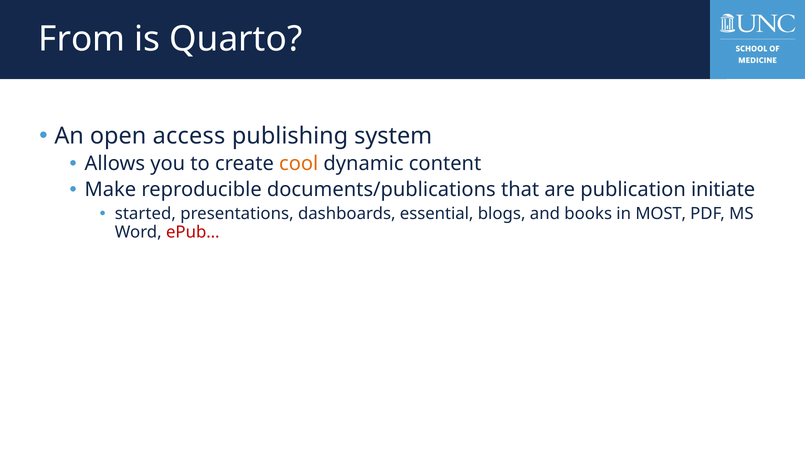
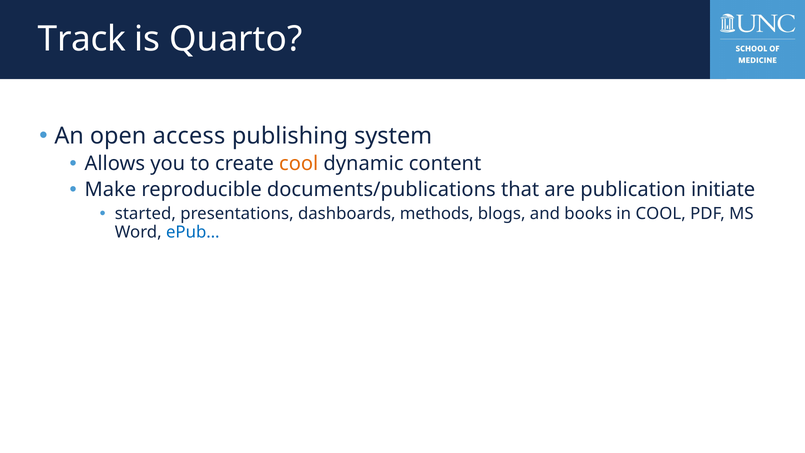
From: From -> Track (82, 39)
essential: essential -> methods (437, 214)
in MOST: MOST -> COOL (661, 214)
ePub… colour: red -> blue (193, 232)
